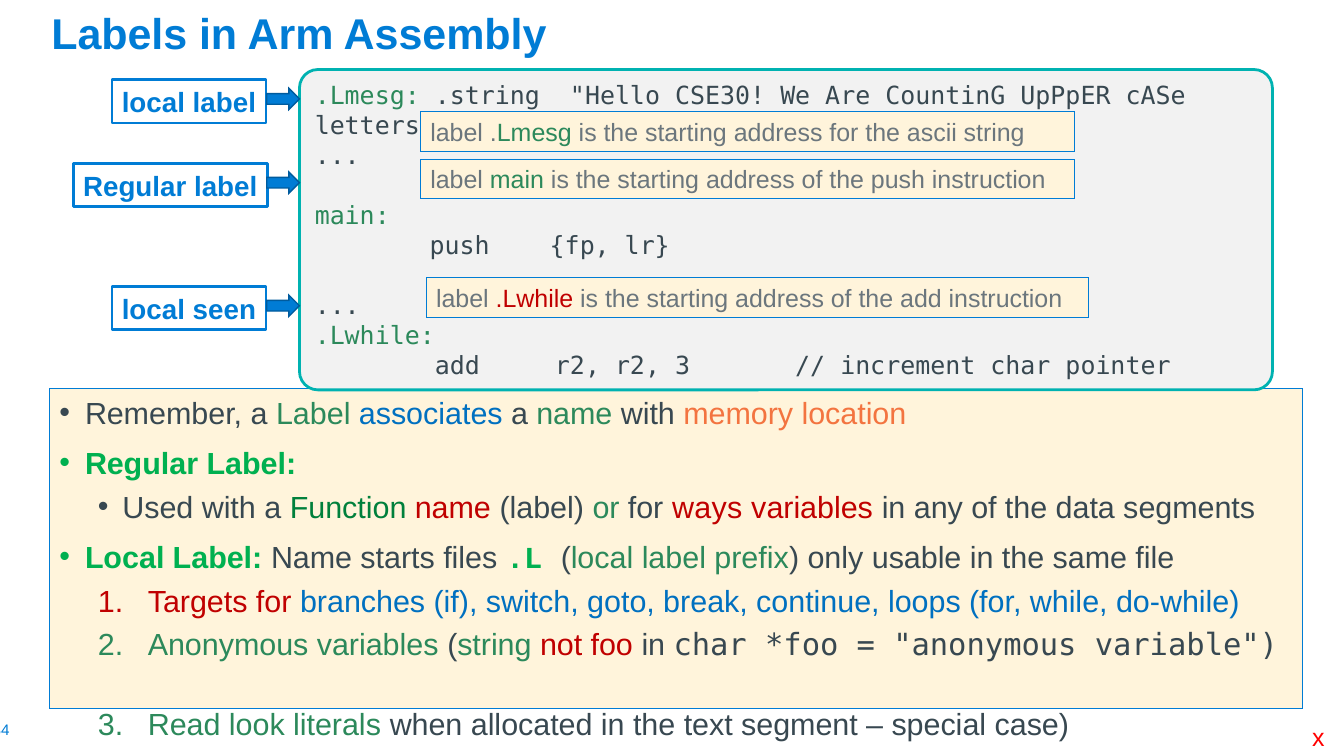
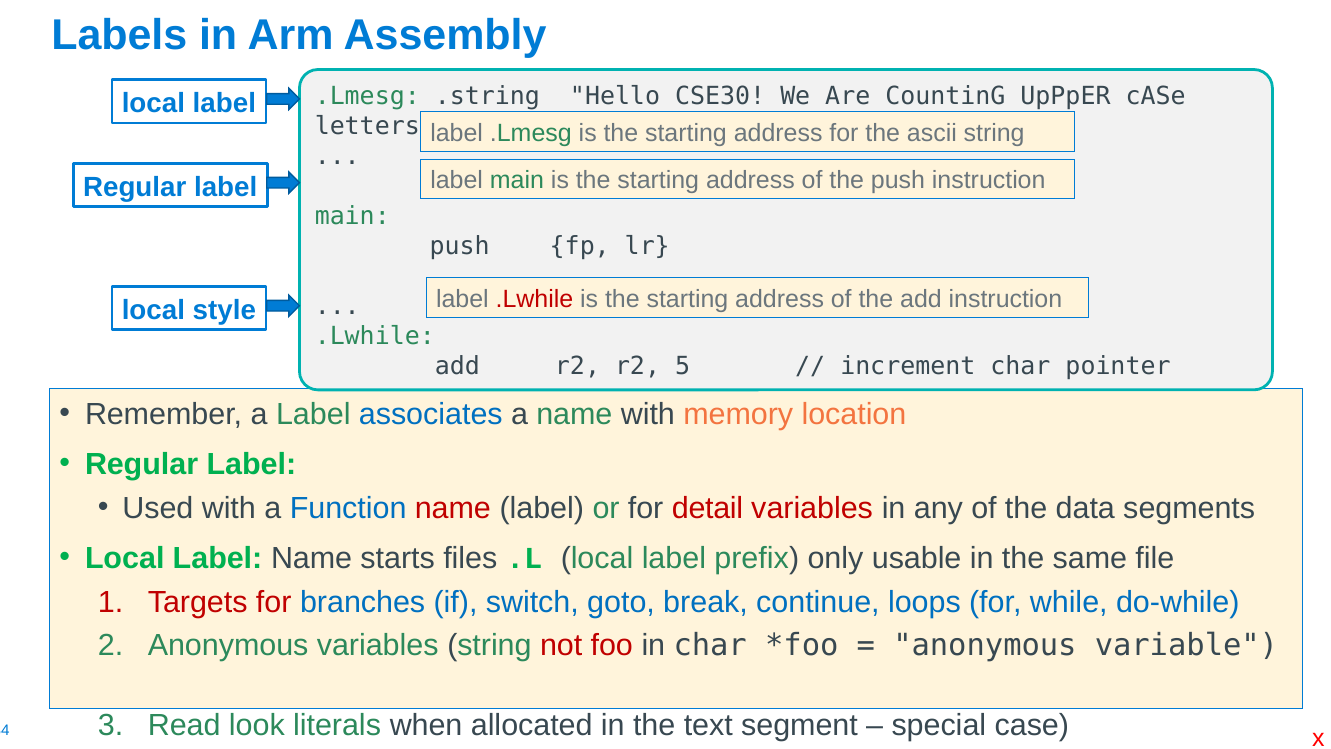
seen: seen -> style (224, 310)
r2 3: 3 -> 5 (683, 366)
Function colour: green -> blue (348, 508)
ways: ways -> detail (708, 508)
